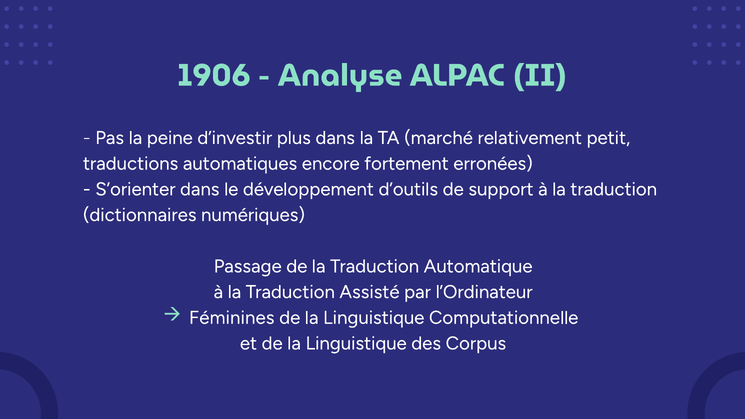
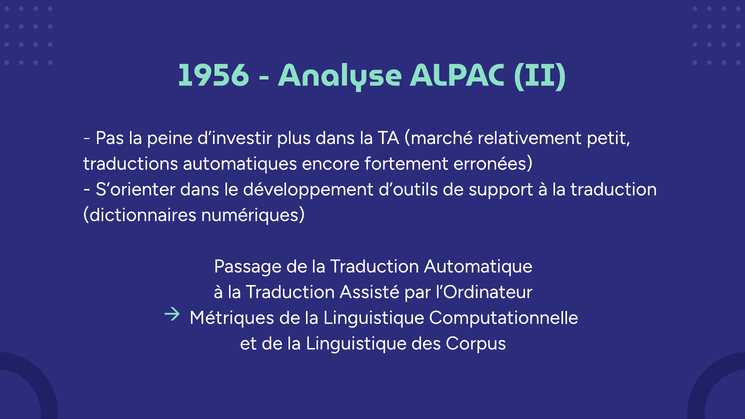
1906: 1906 -> 1956 (214, 75)
Féminines: Féminines -> Métriques (232, 318)
